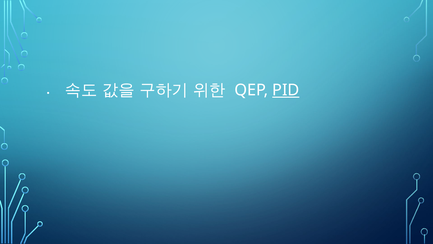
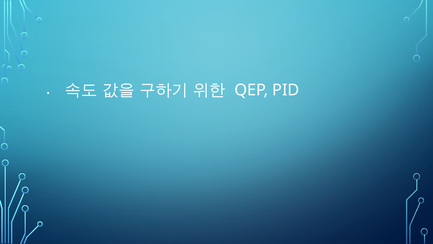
PID underline: present -> none (286, 90)
